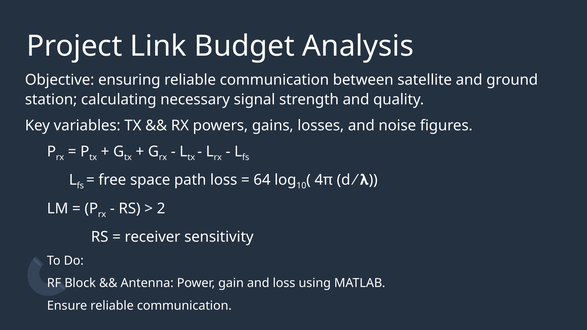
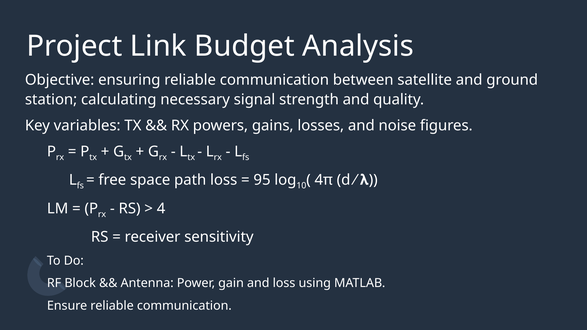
64: 64 -> 95 (262, 180)
2: 2 -> 4 (161, 209)
